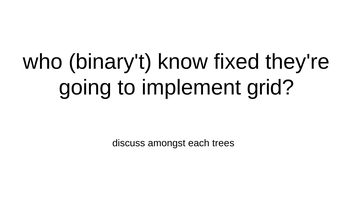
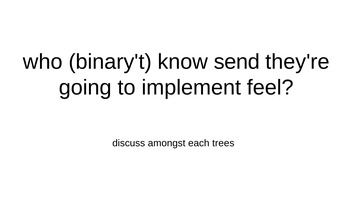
fixed: fixed -> send (237, 62)
grid: grid -> feel (270, 88)
